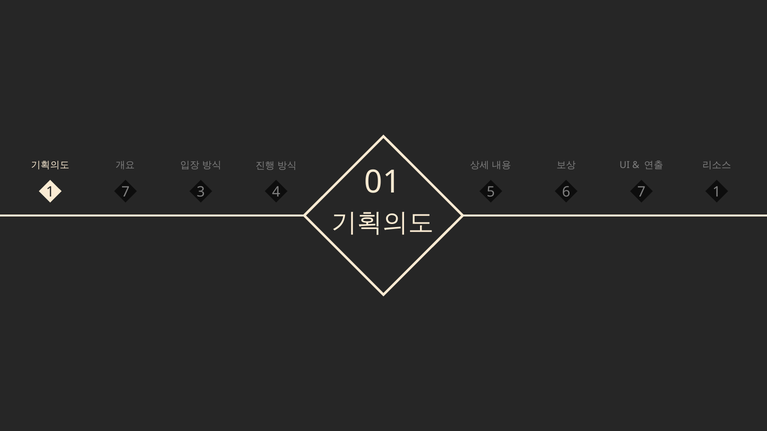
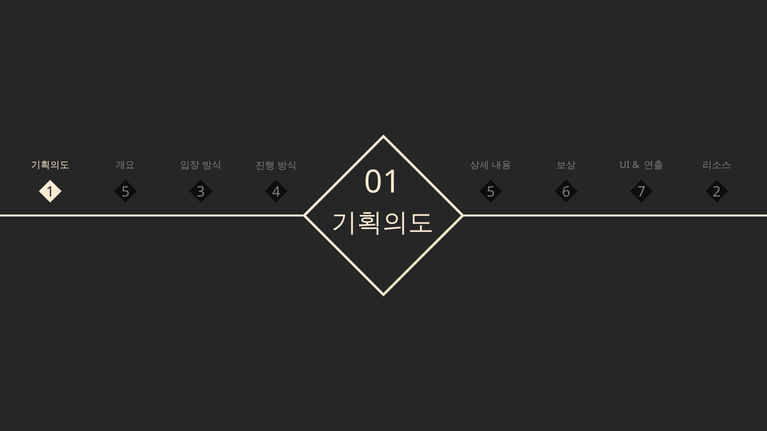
1 7: 7 -> 5 (126, 192)
4 1: 1 -> 2 (717, 192)
